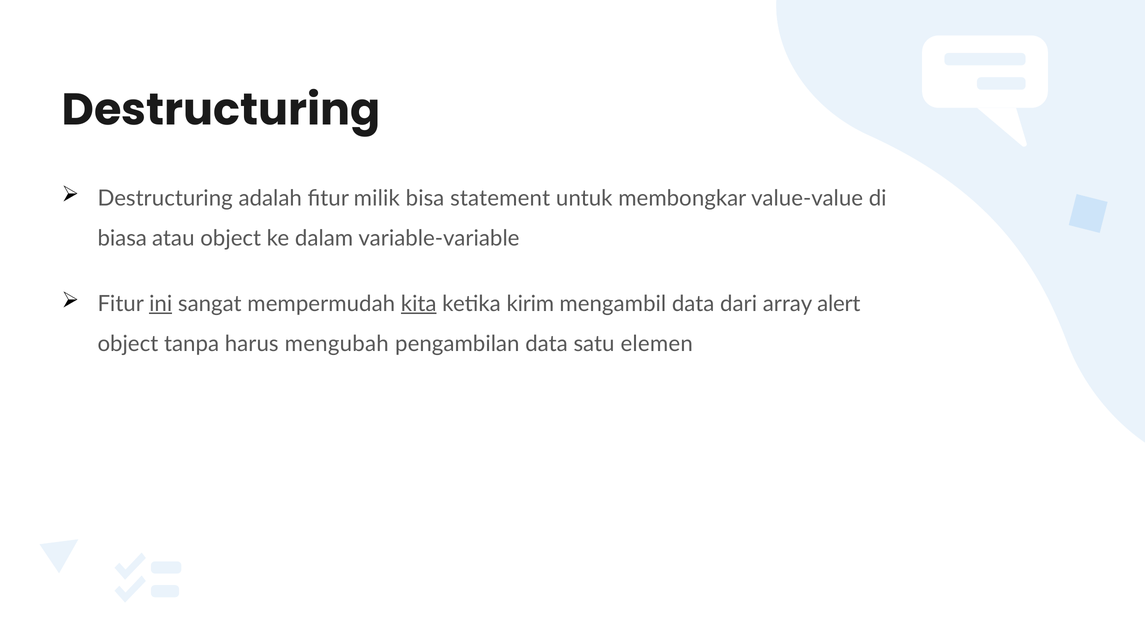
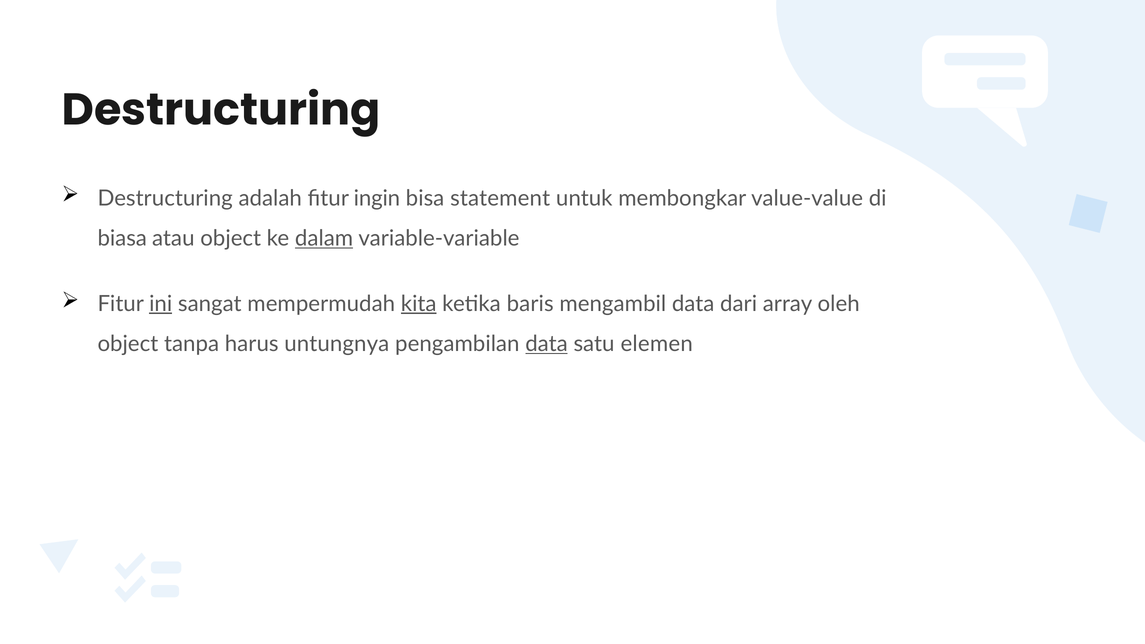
milik: milik -> ingin (377, 198)
dalam underline: none -> present (324, 238)
kirim: kirim -> baris (530, 304)
alert: alert -> oleh (839, 304)
mengubah: mengubah -> untungnya (337, 344)
data underline: none -> present (547, 344)
